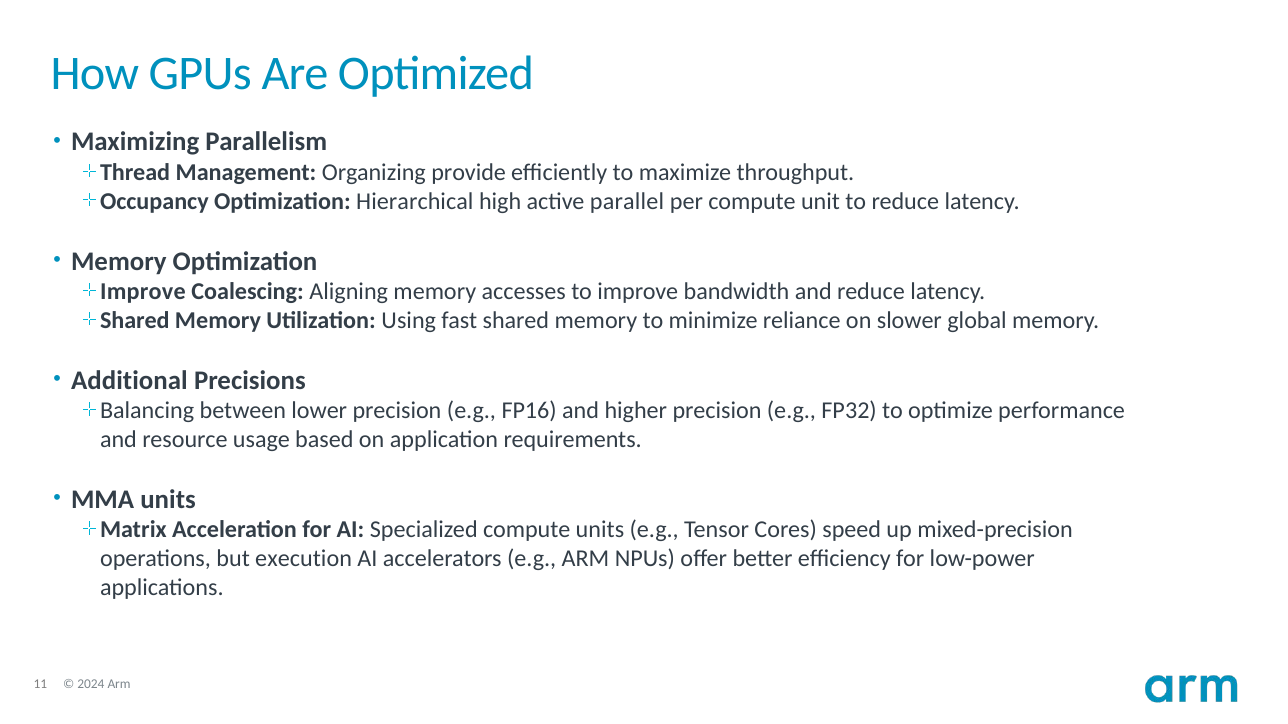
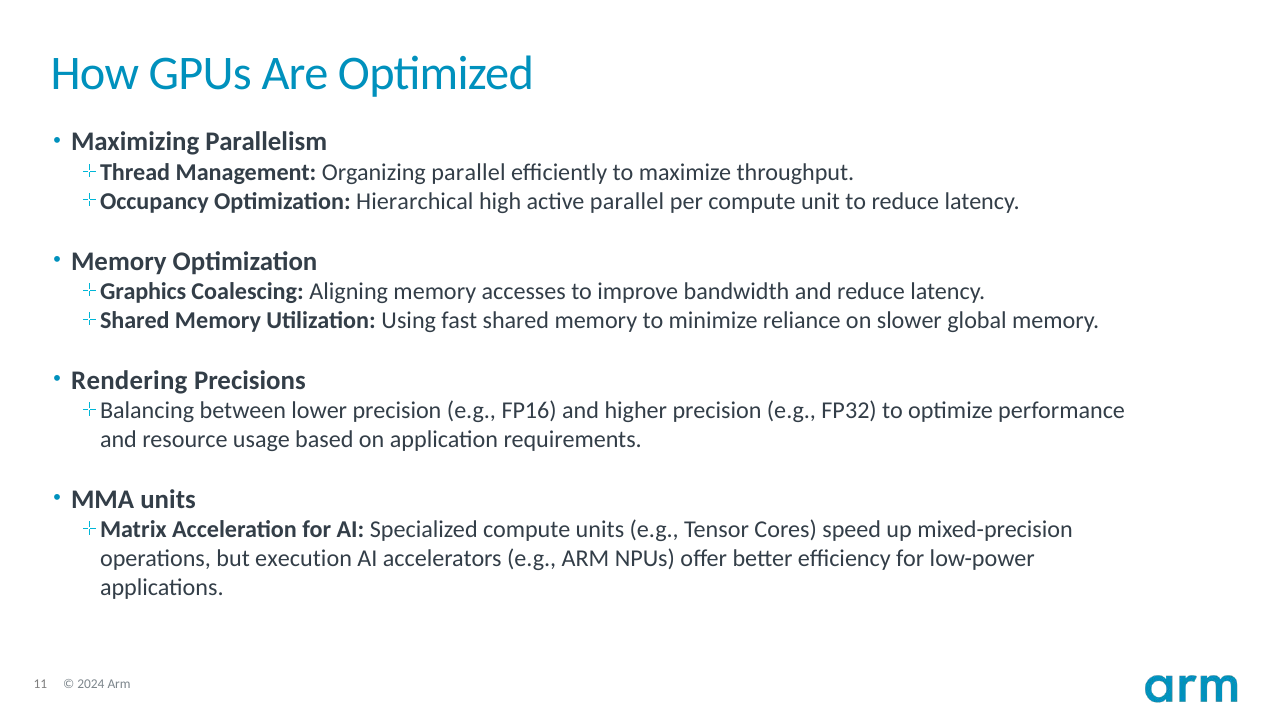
Organizing provide: provide -> parallel (468, 173)
Improve: Improve -> Graphics (143, 292)
Additional: Additional -> Rendering (129, 381)
